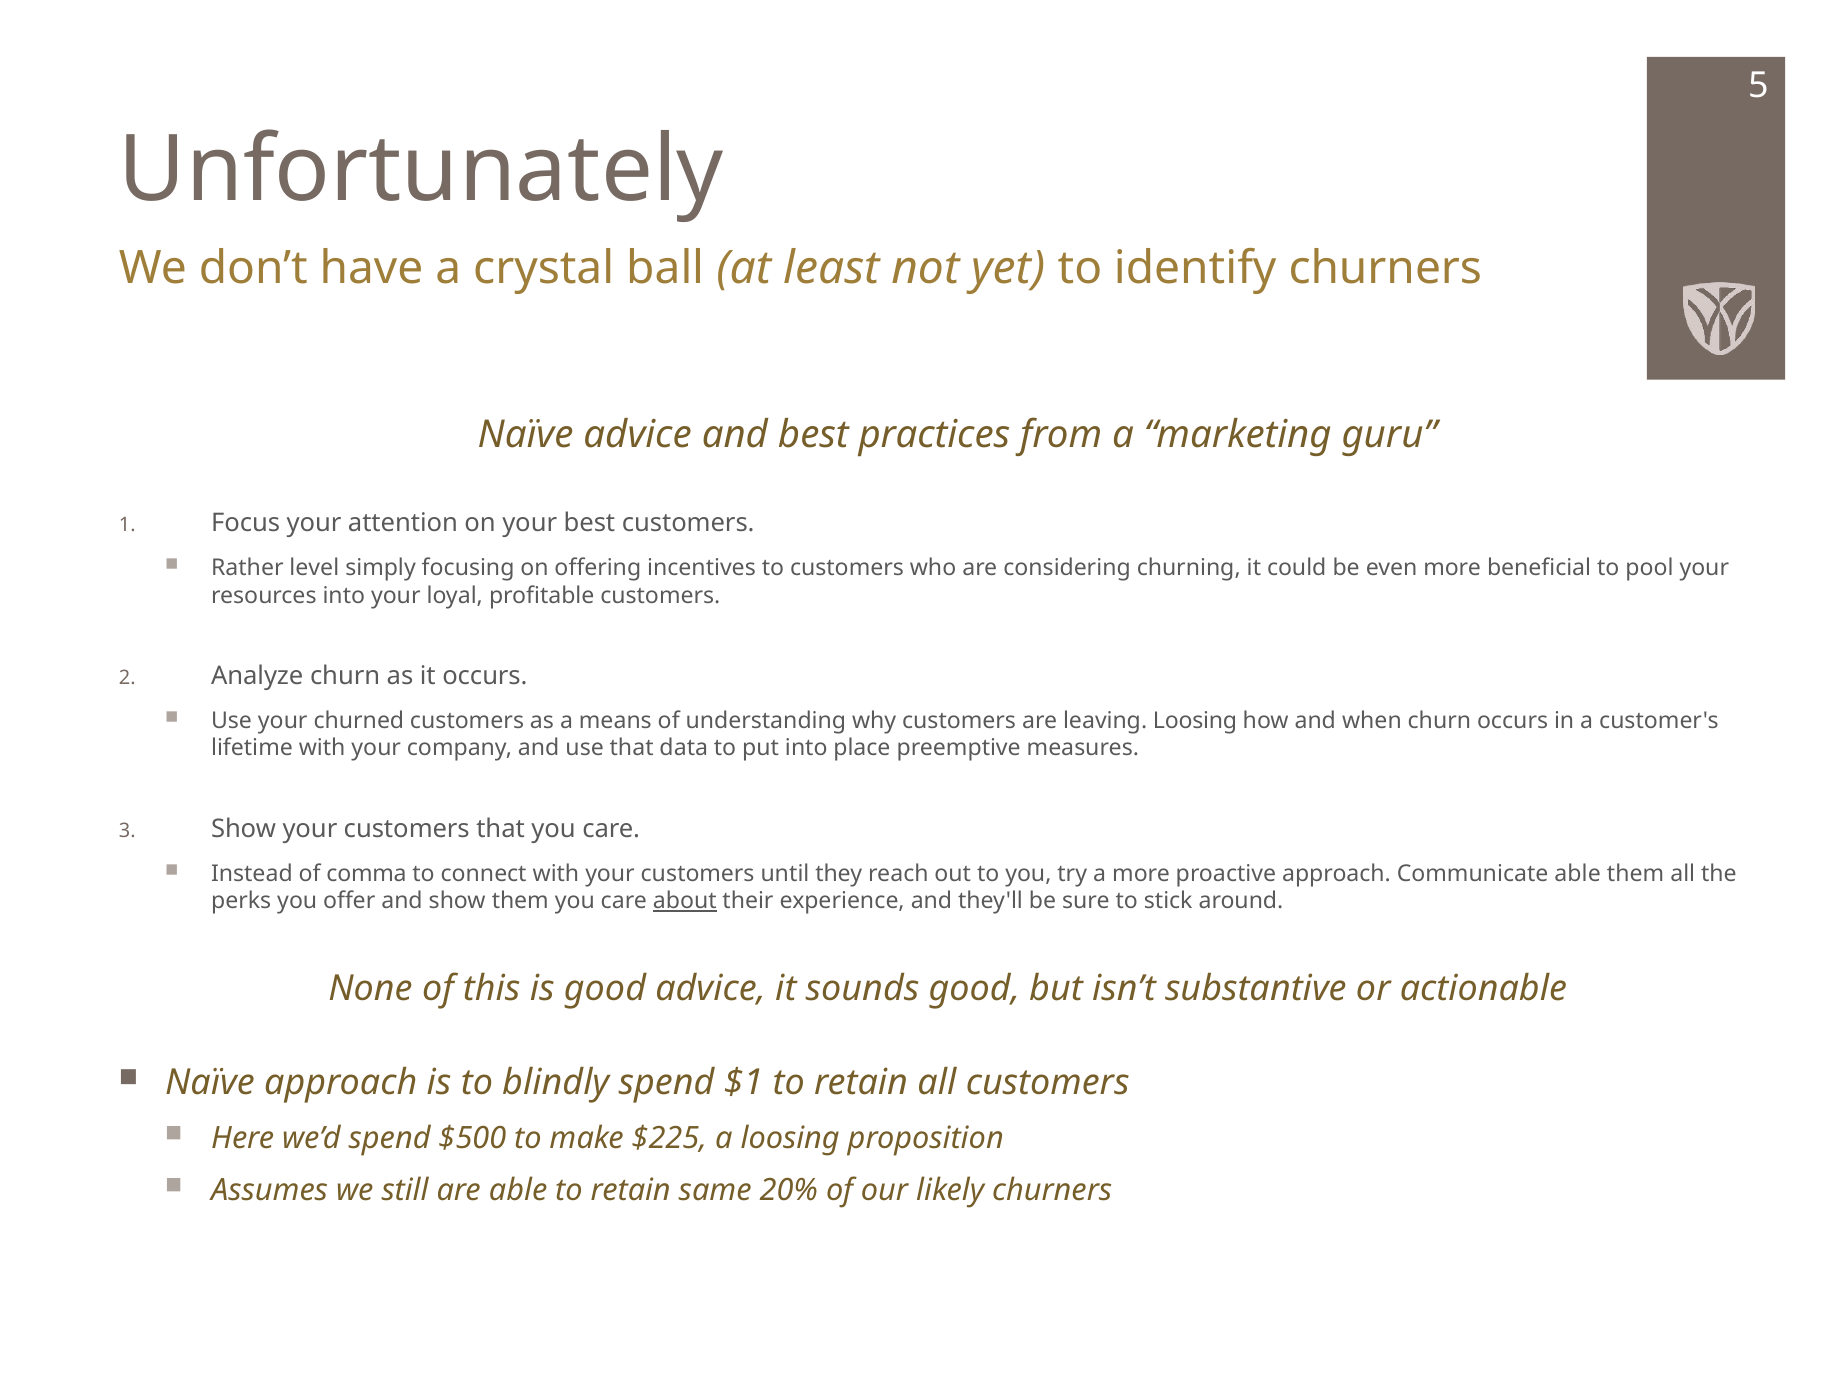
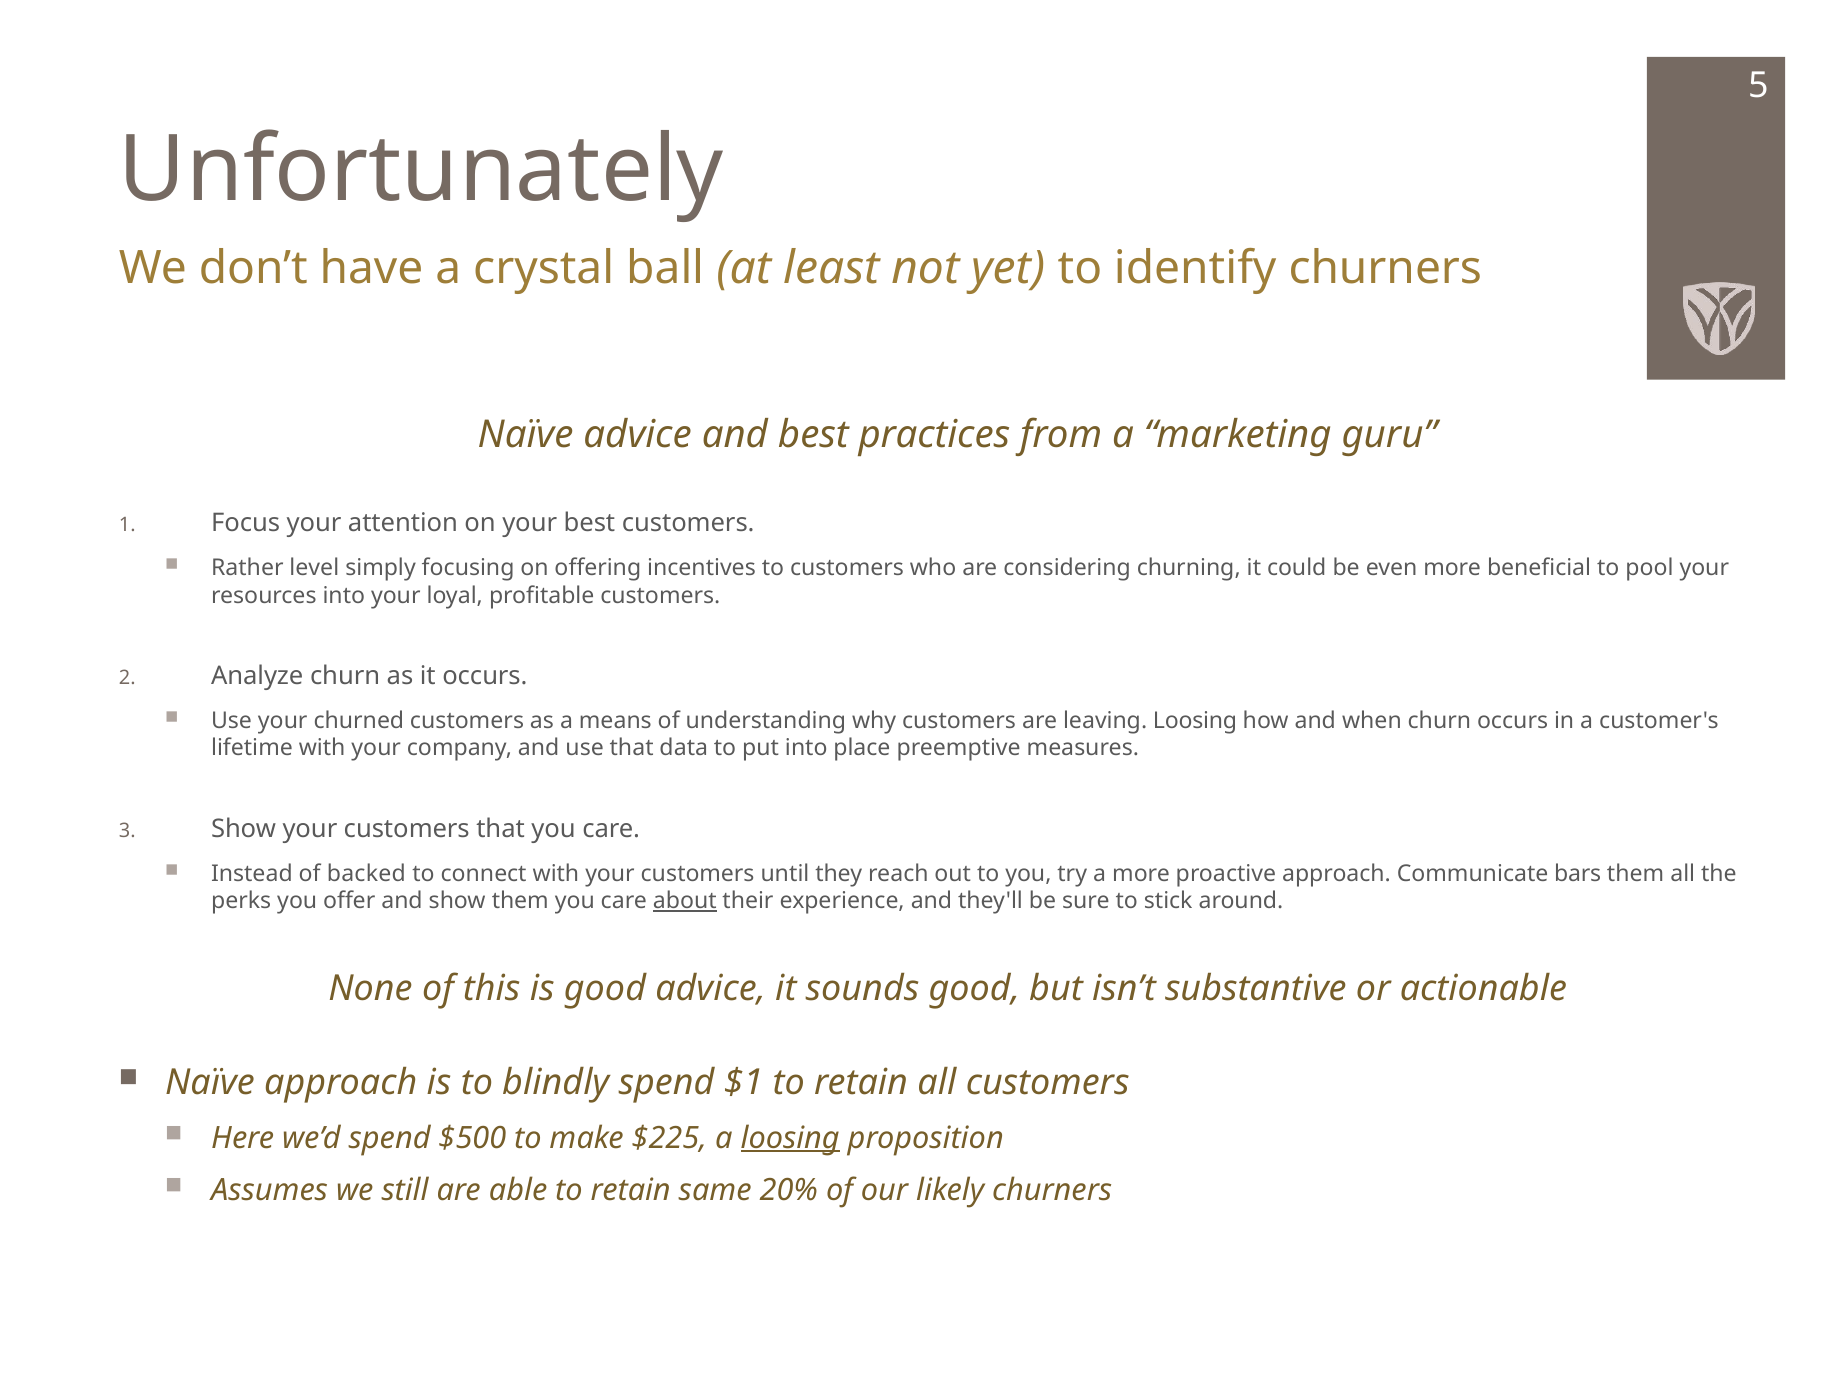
comma: comma -> backed (366, 874)
Communicate able: able -> bars (1578, 874)
loosing underline: none -> present (790, 1138)
